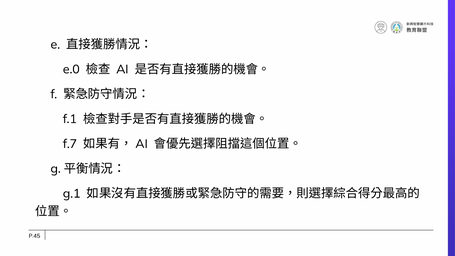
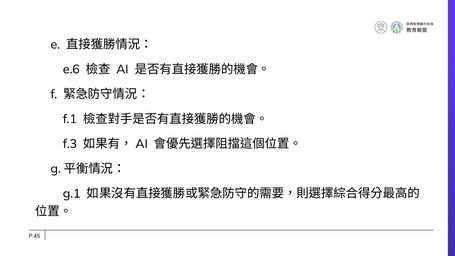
e.0: e.0 -> e.6 (71, 69)
f.7: f.7 -> f.3 (70, 144)
